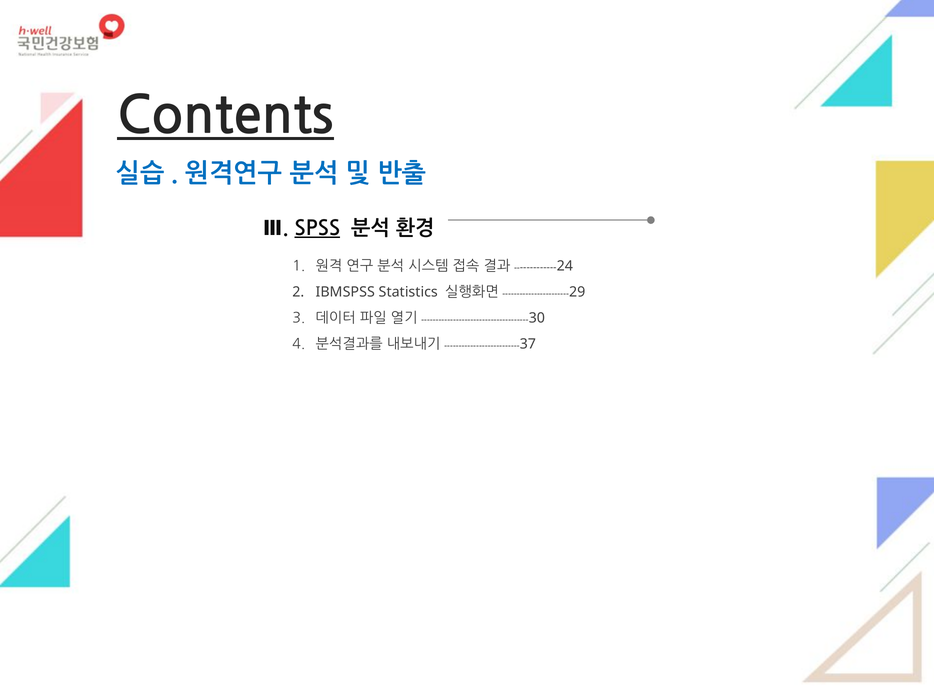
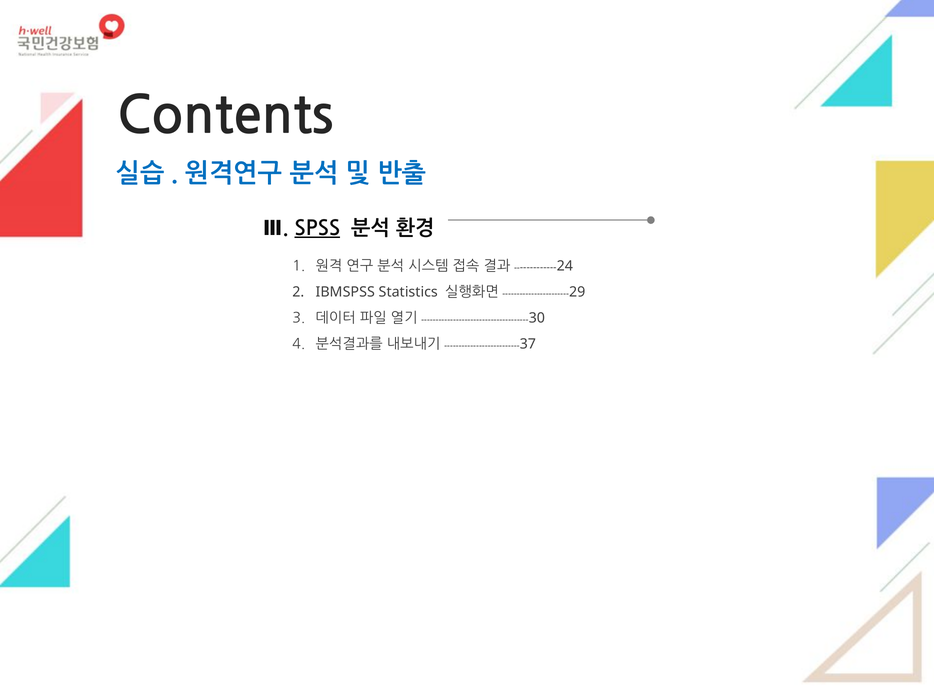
Contents underline: present -> none (226, 116)
